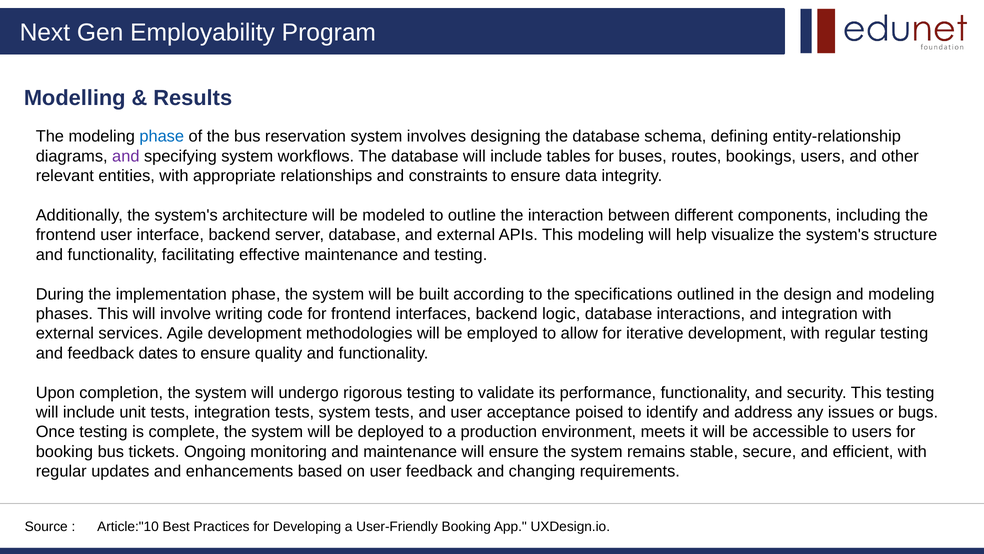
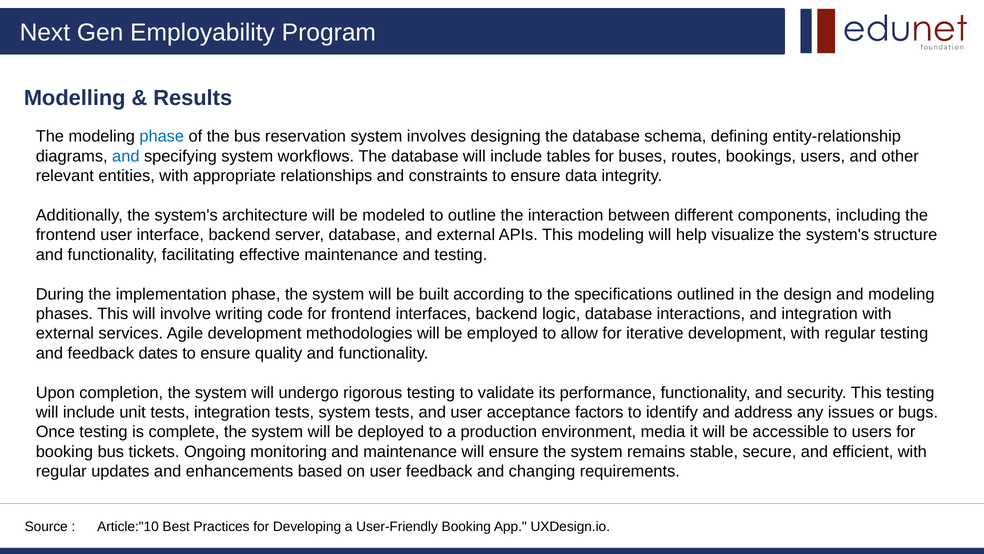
and colour: purple -> blue (126, 156)
poised: poised -> factors (599, 412)
meets: meets -> media (663, 432)
